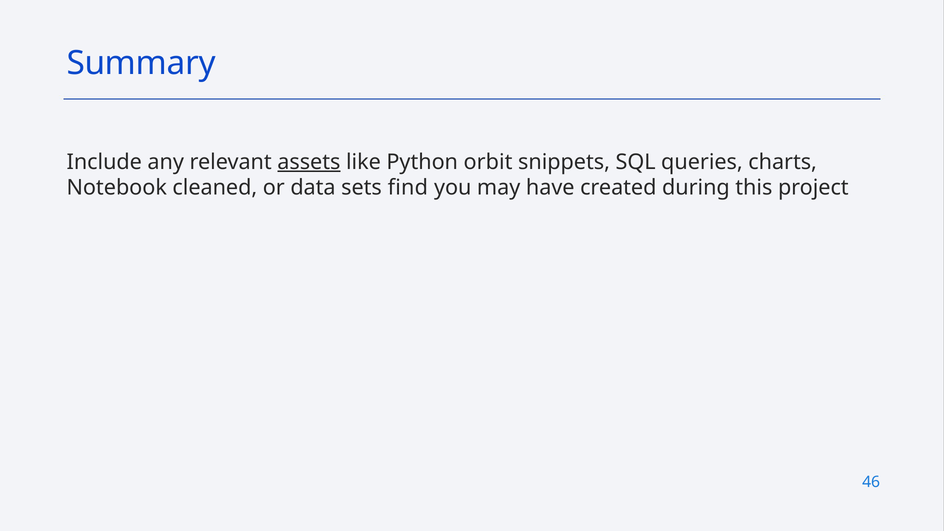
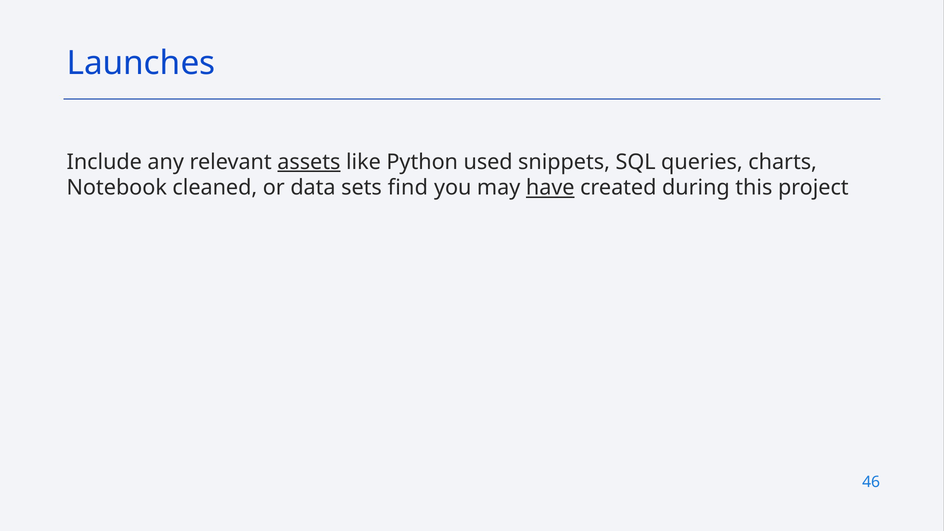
Summary: Summary -> Launches (141, 63)
orbit: orbit -> used (488, 162)
have underline: none -> present (550, 188)
